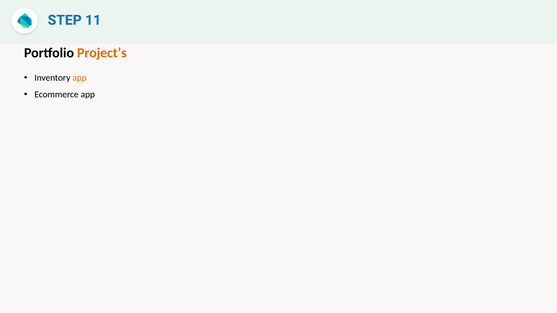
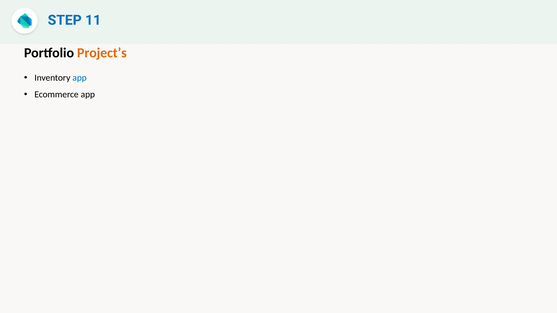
app colour: orange -> blue (80, 78)
